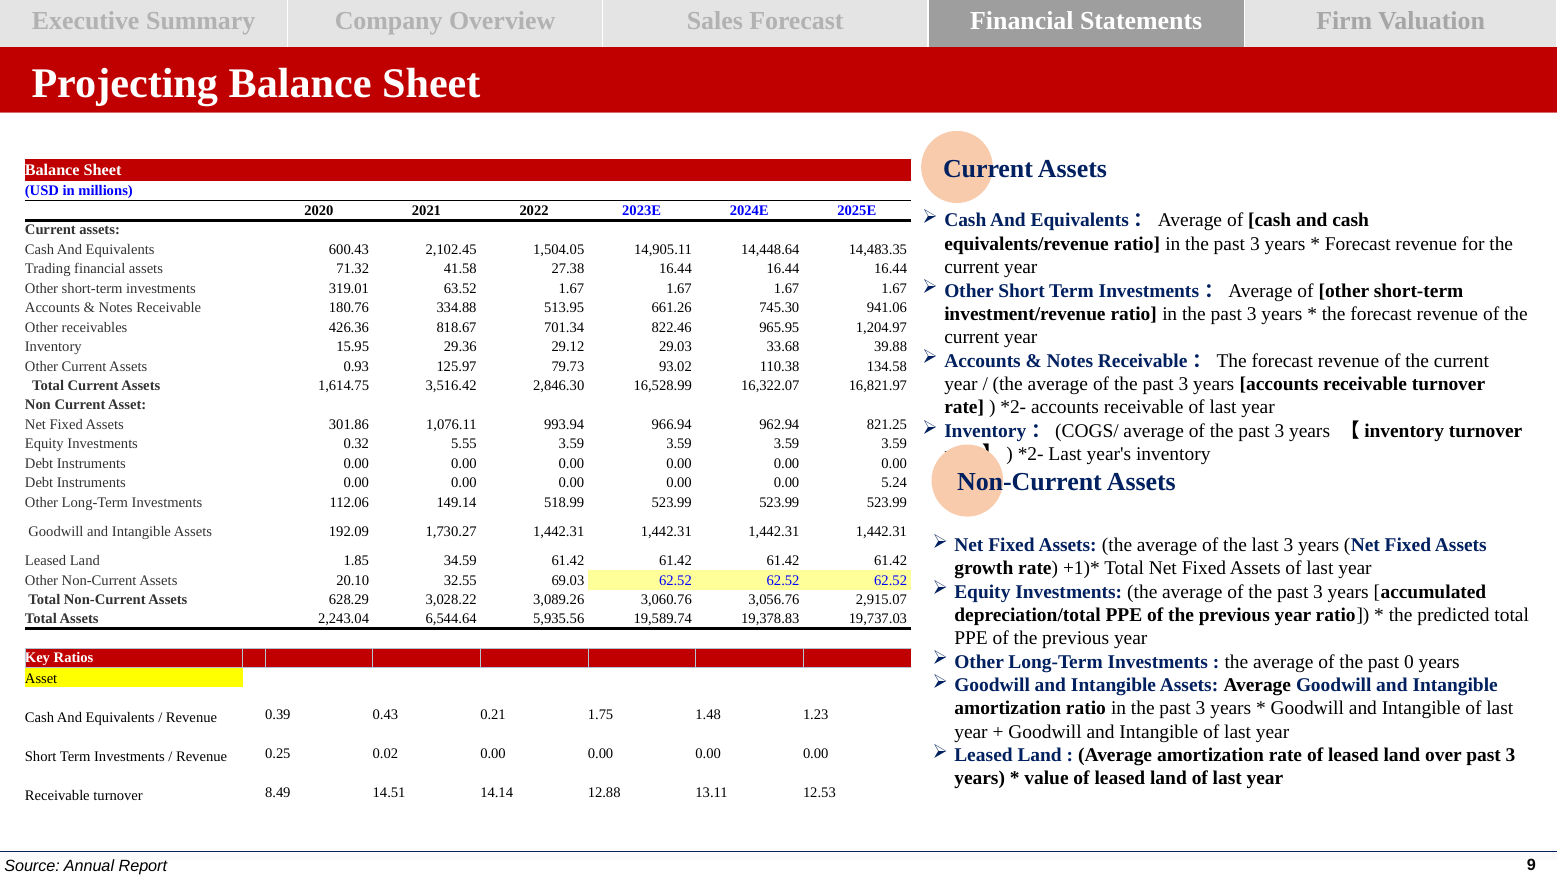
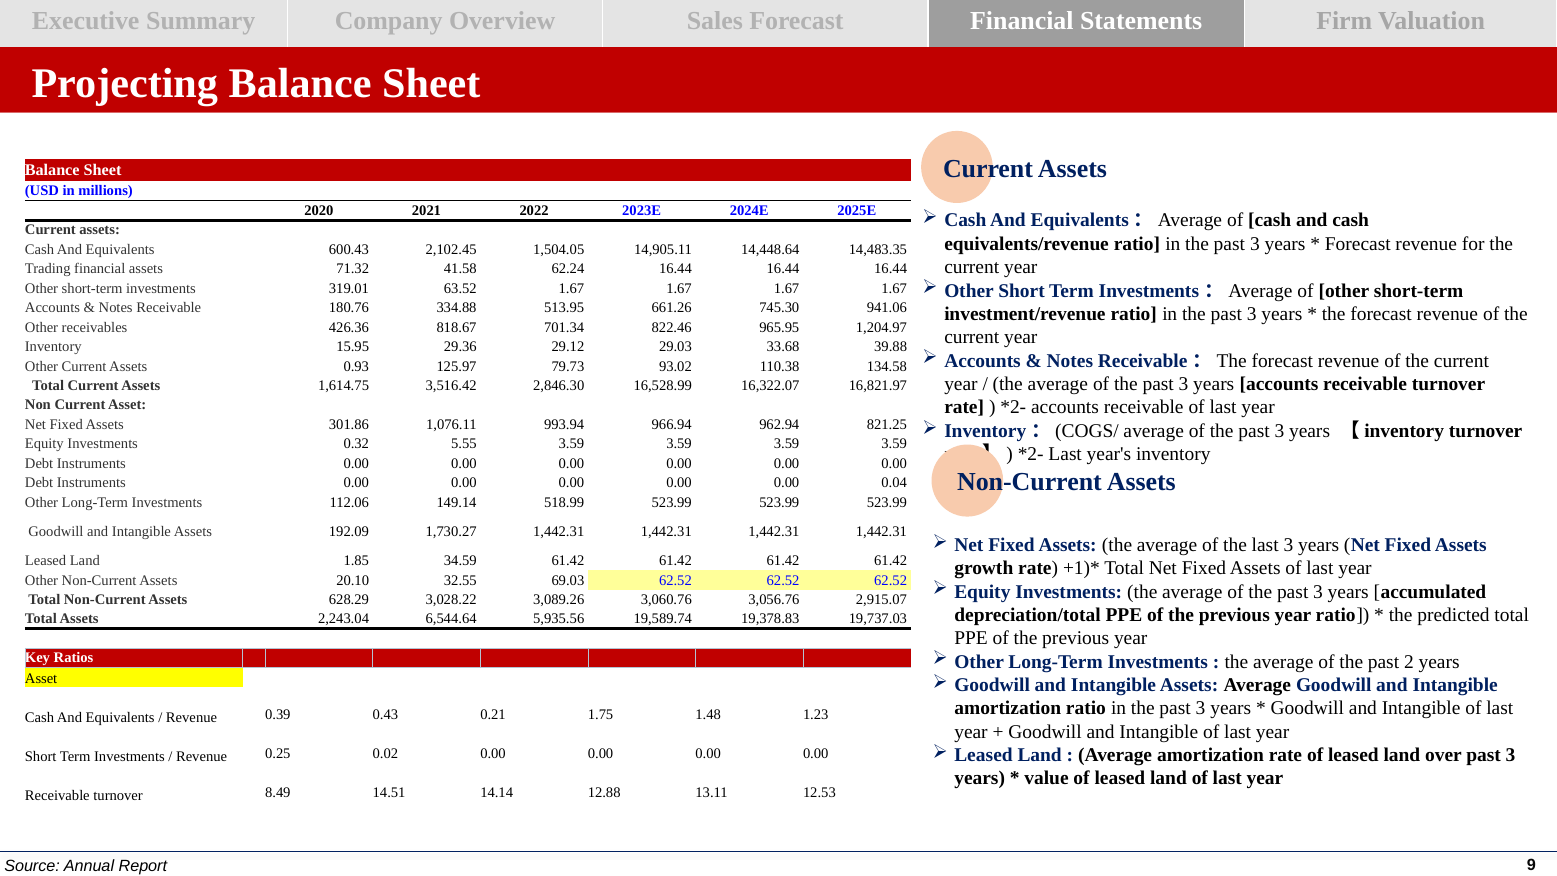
27.38: 27.38 -> 62.24 (568, 269)
5.24: 5.24 -> 0.04 (894, 483)
0: 0 -> 2 (1409, 662)
